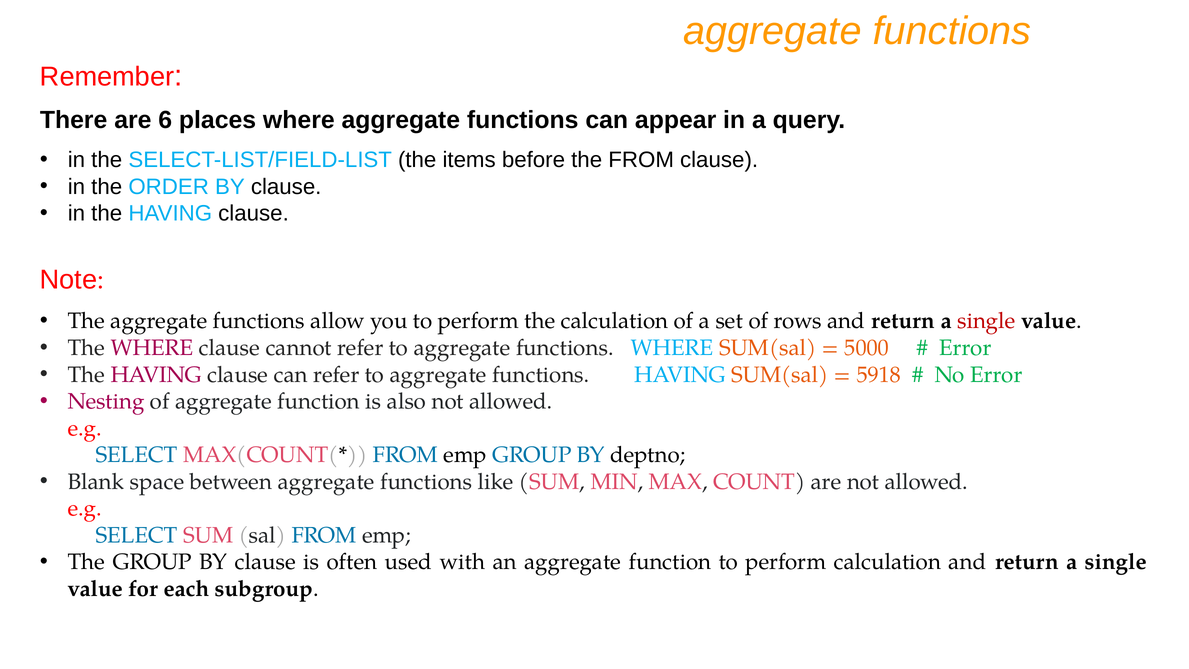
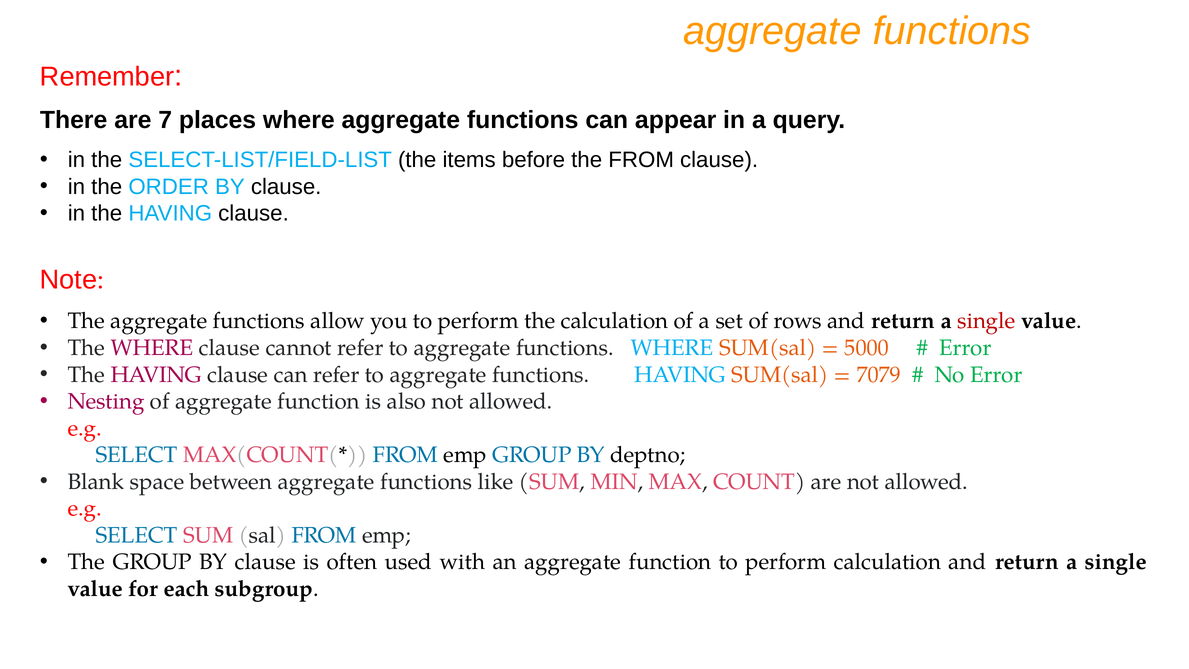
6: 6 -> 7 (165, 120)
5918: 5918 -> 7079 (879, 375)
